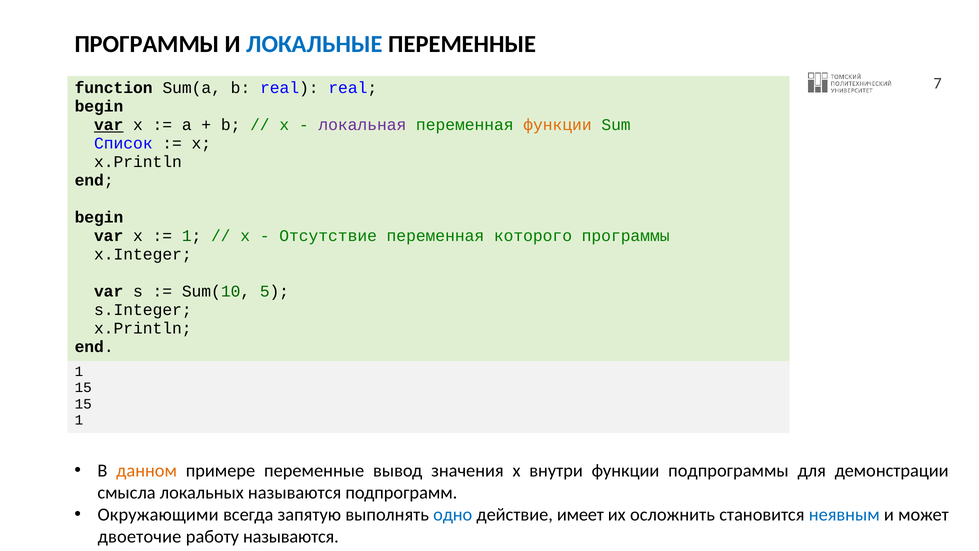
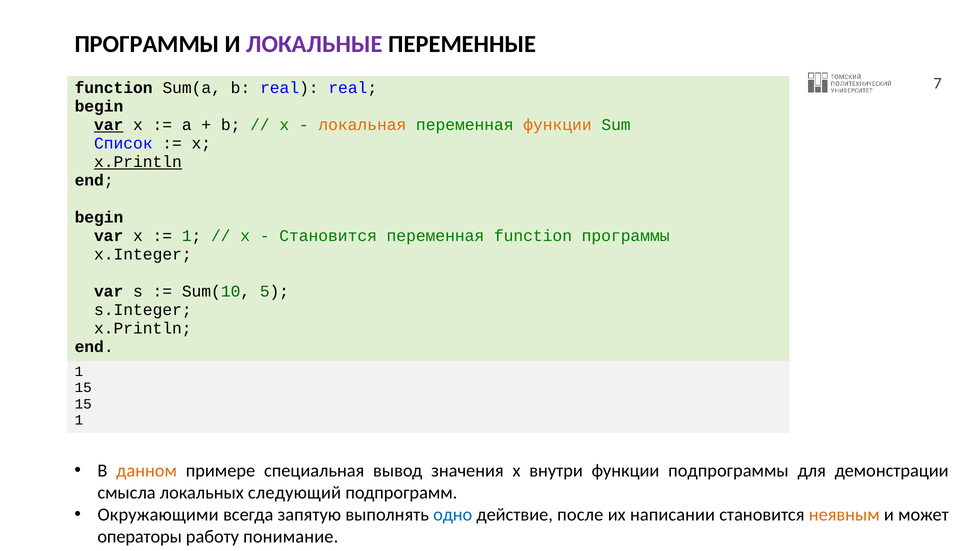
ЛОКАЛЬНЫЕ colour: blue -> purple (314, 44)
локальная colour: purple -> orange (362, 125)
x.Println underline: none -> present (138, 162)
Отсутствие: Отсутствие -> Становится (328, 236)
переменная которого: которого -> function (533, 236)
примере переменные: переменные -> специальная (314, 470)
локальных называются: называются -> следующий (295, 492)
имеет: имеет -> после (580, 514)
осложнить: осложнить -> написании (672, 514)
неявным colour: blue -> orange (844, 514)
двоеточие: двоеточие -> операторы (140, 536)
работу называются: называются -> понимание (291, 536)
